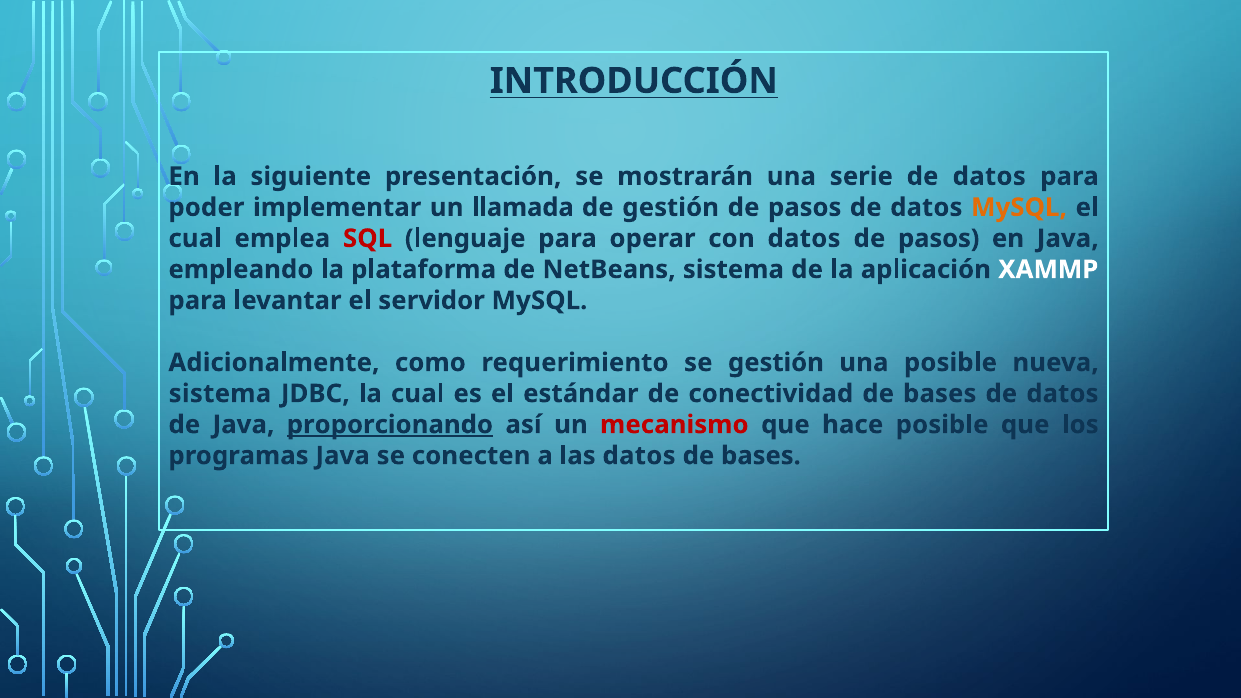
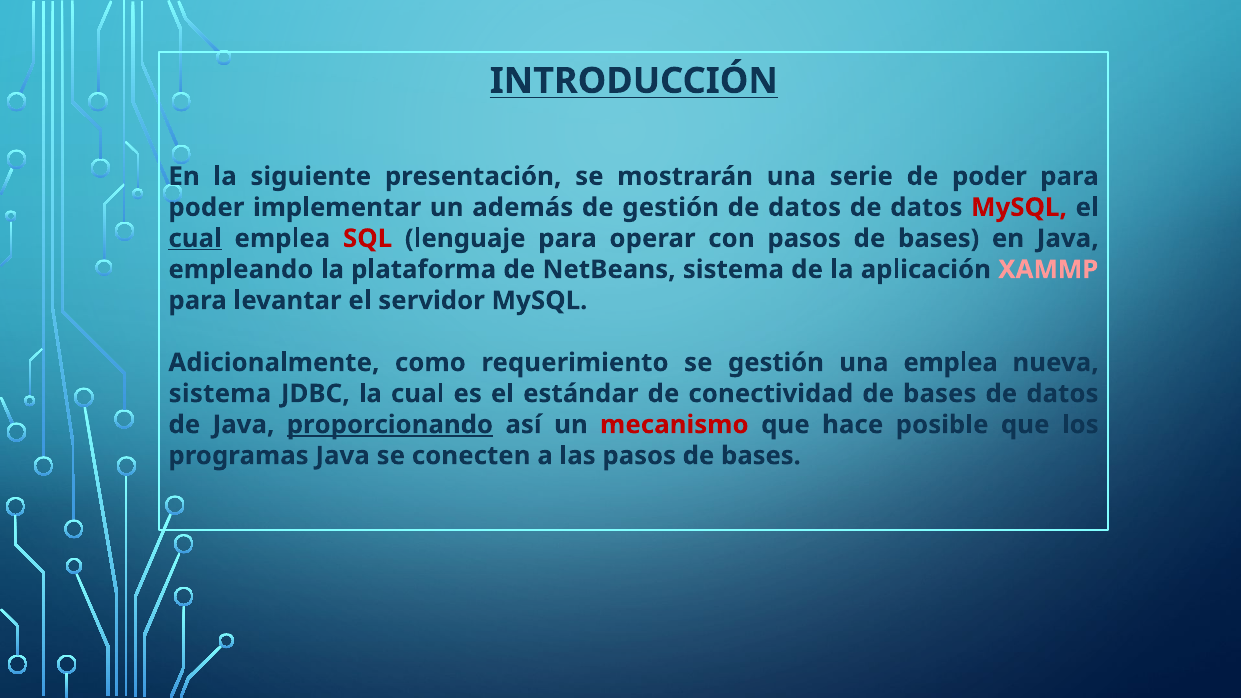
serie de datos: datos -> poder (989, 176)
llamada: llamada -> además (523, 207)
gestión de pasos: pasos -> datos (805, 207)
MySQL colour: orange -> red (1019, 207)
cual underline: none -> present (195, 238)
con datos: datos -> pasos (804, 238)
pasos: pasos -> bases (939, 238)
XAMMP colour: white -> pink (1048, 270)
una posible: posible -> emplea (951, 363)
las datos: datos -> pasos (639, 456)
